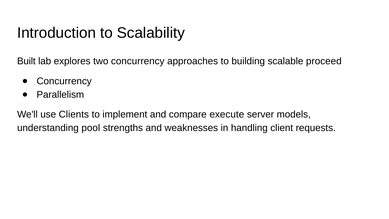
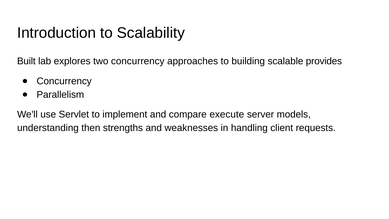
proceed: proceed -> provides (324, 61)
Clients: Clients -> Servlet (74, 114)
pool: pool -> then (91, 128)
